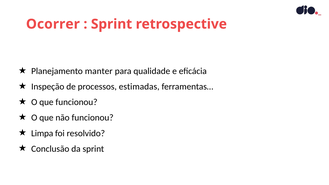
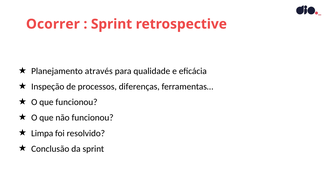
manter: manter -> através (99, 71)
estimadas: estimadas -> diferenças (139, 87)
